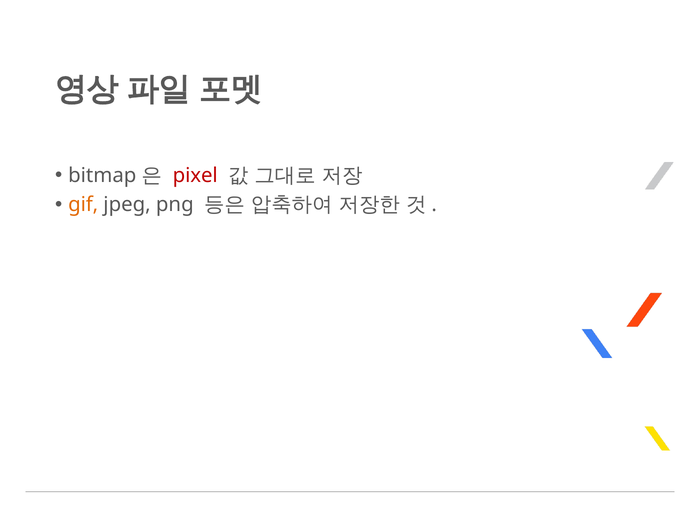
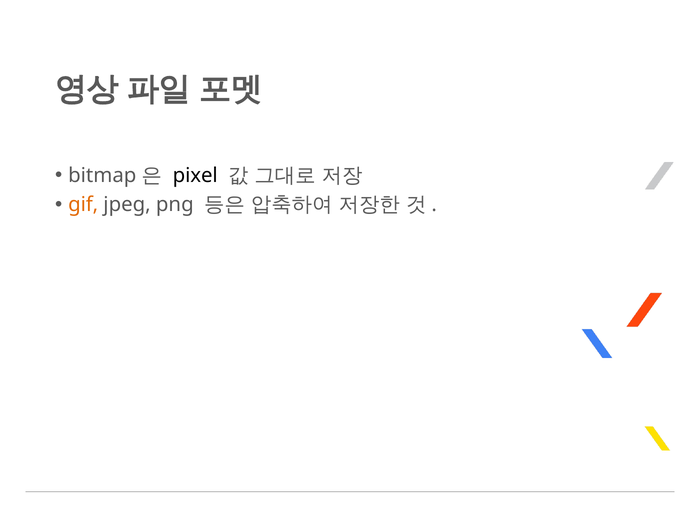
pixel colour: red -> black (195, 175)
